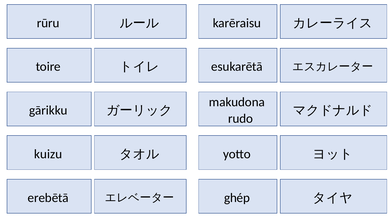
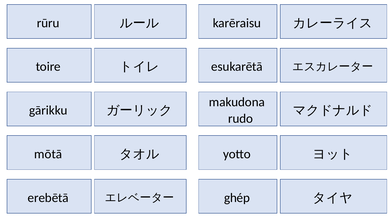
kuizu: kuizu -> mōtā (48, 154)
